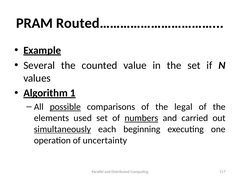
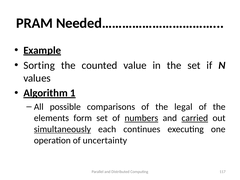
Routed……………………………: Routed…………………………… -> Needed…………………………… (140, 23)
Several: Several -> Sorting (39, 65)
possible underline: present -> none (65, 107)
used: used -> form (83, 118)
carried underline: none -> present (195, 118)
beginning: beginning -> continues (142, 129)
